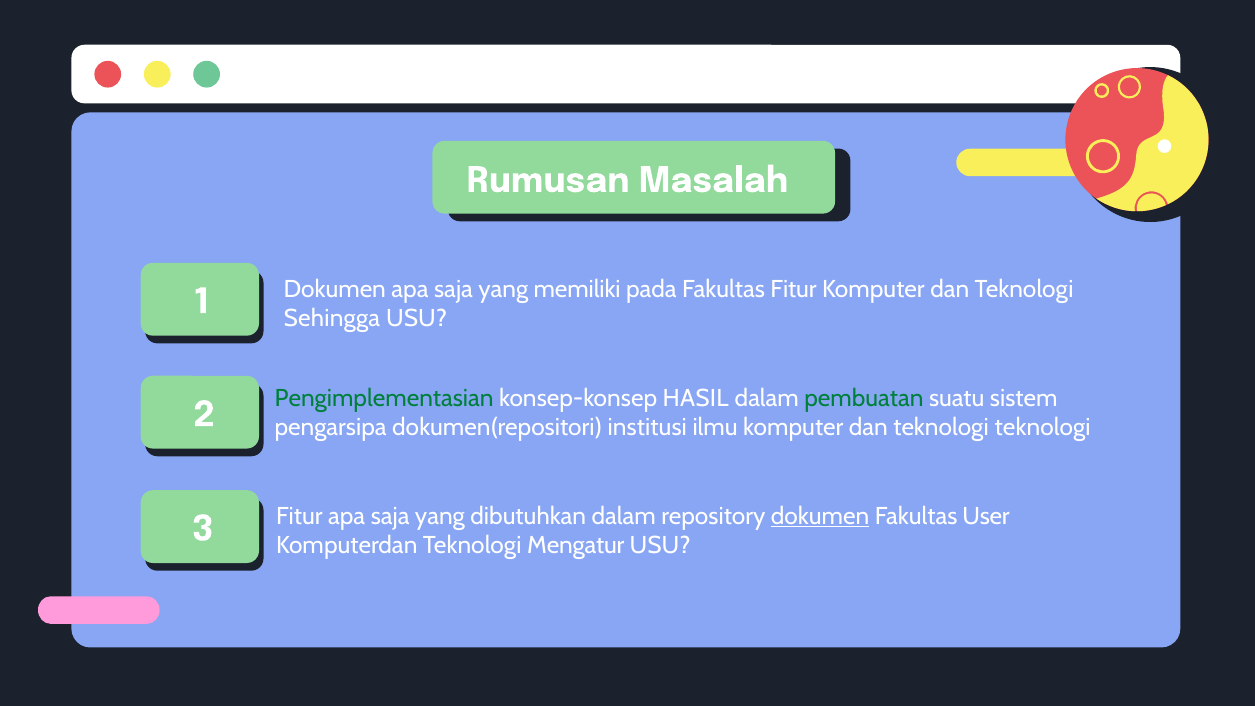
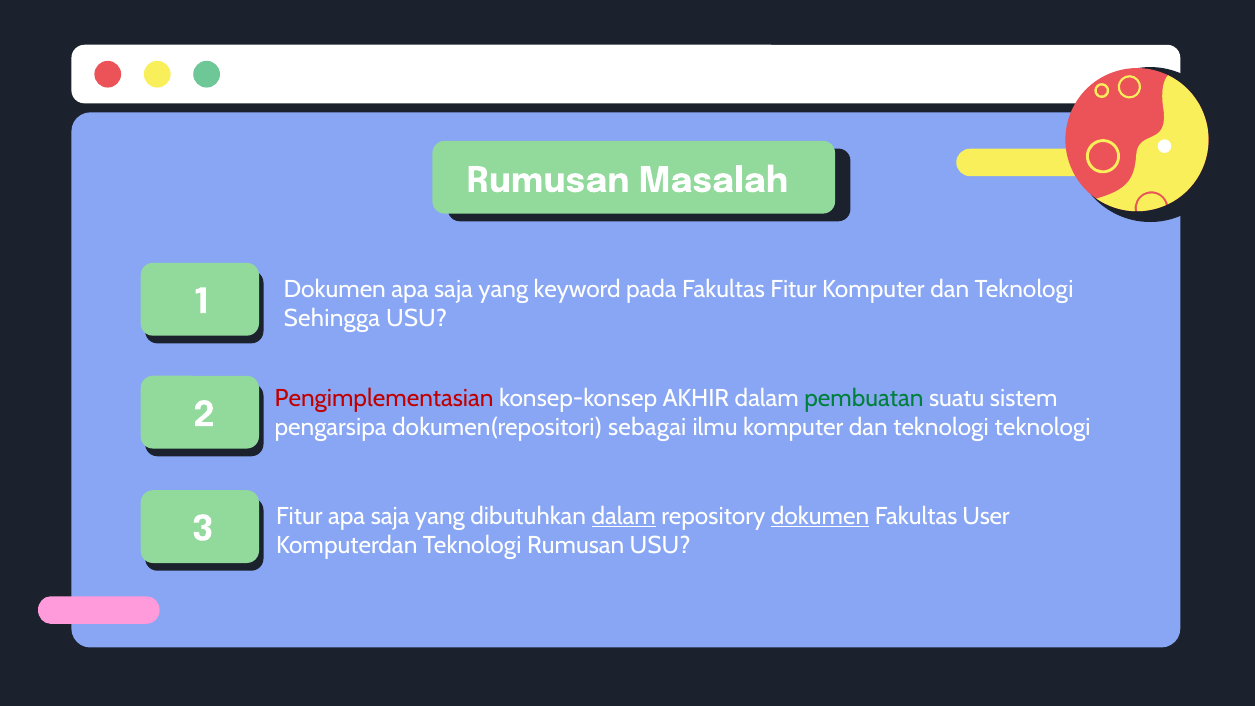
memiliki: memiliki -> keyword (577, 289)
Pengimplementasian colour: green -> red (384, 399)
HASIL: HASIL -> AKHIR (696, 399)
institusi: institusi -> sebagai (647, 428)
dalam underline: none -> present (624, 516)
Teknologi Mengatur: Mengatur -> Rumusan (576, 545)
